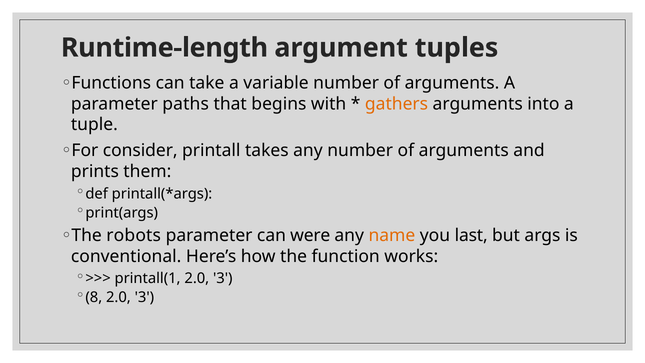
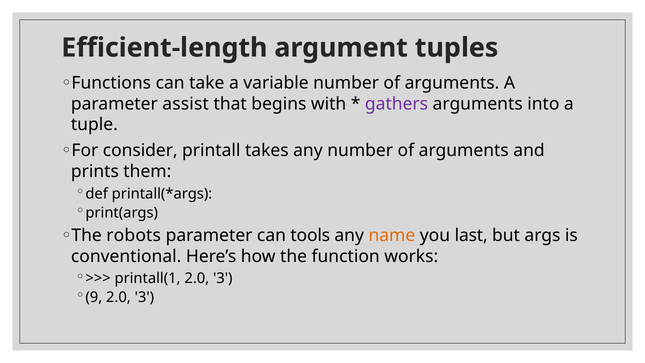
Runtime-length: Runtime-length -> Efficient-length (164, 48)
paths: paths -> assist (186, 104)
gathers colour: orange -> purple (397, 104)
were: were -> tools (310, 236)
8: 8 -> 9 (94, 297)
